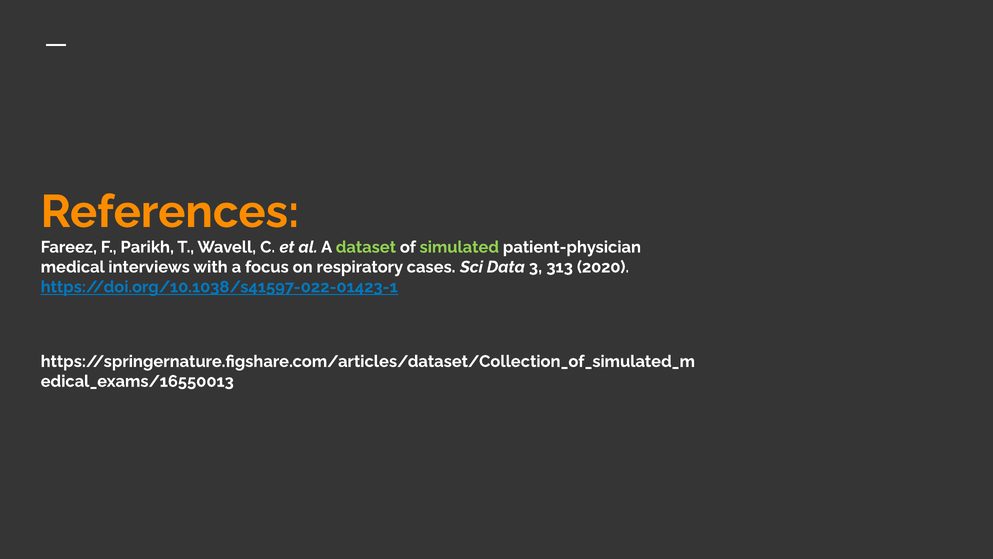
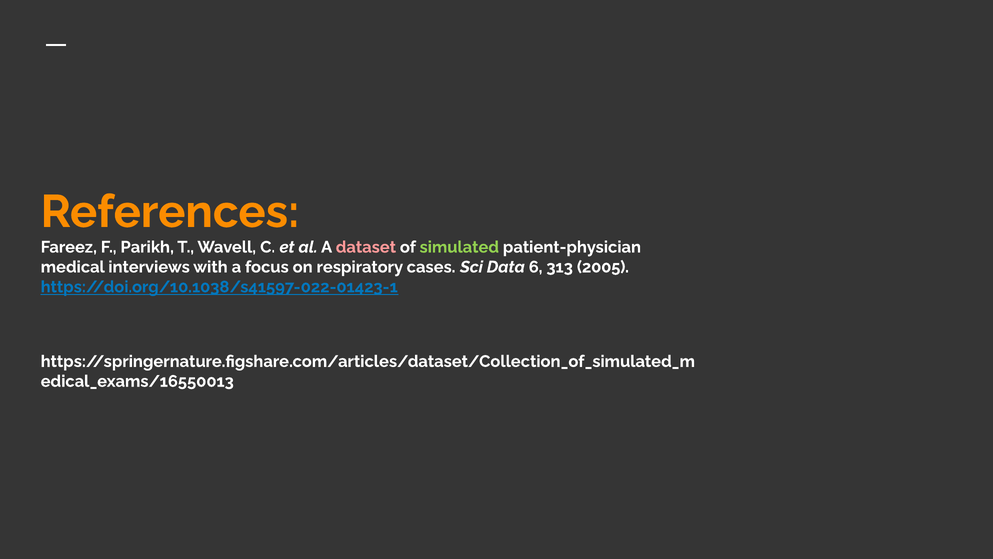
dataset colour: light green -> pink (366, 247)
3: 3 -> 6 (536, 267)
2020: 2020 -> 2005 (603, 267)
